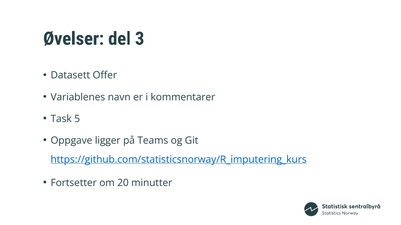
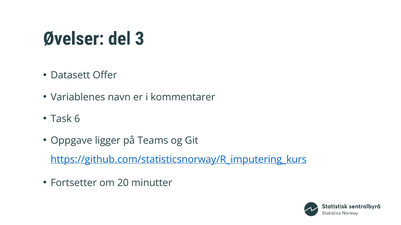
5: 5 -> 6 (77, 119)
